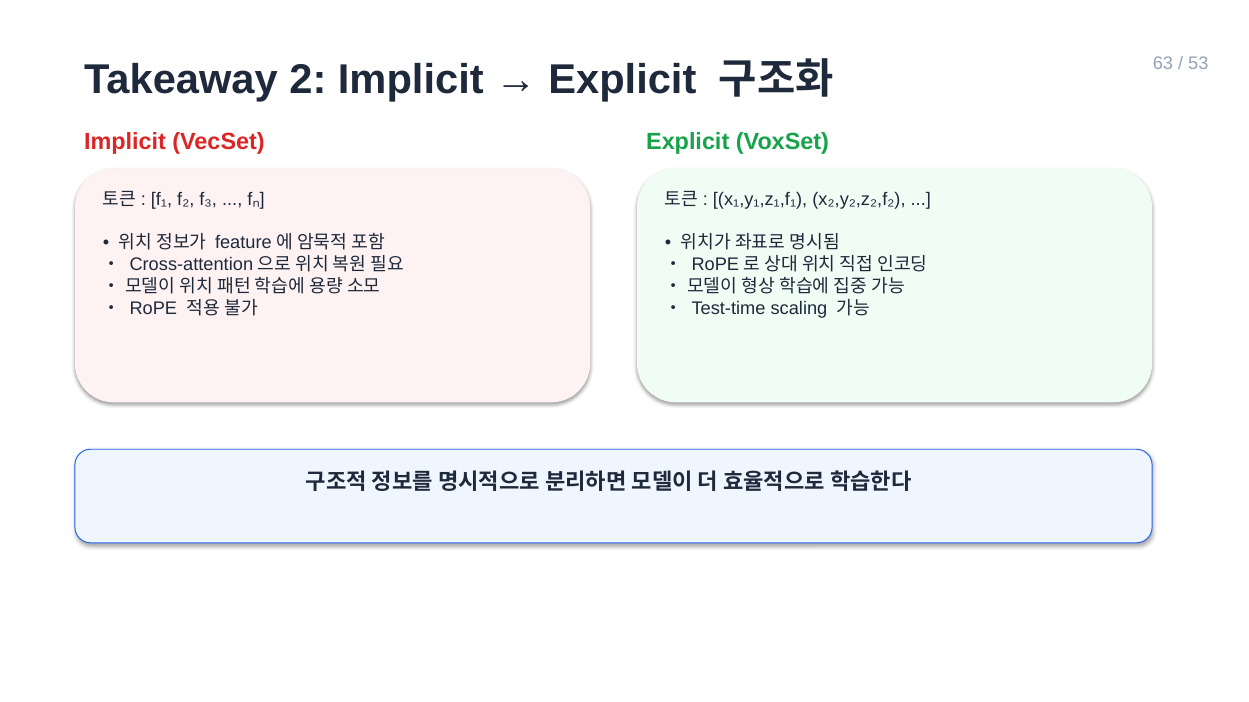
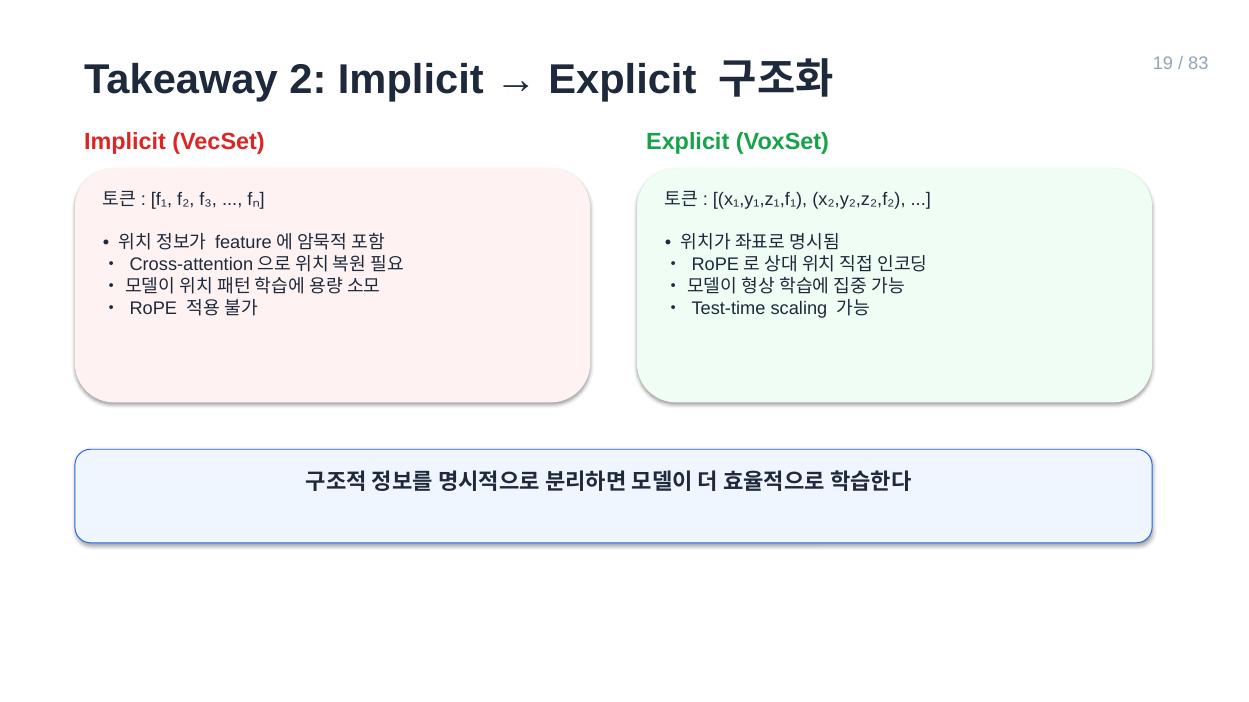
63: 63 -> 19 (1163, 64)
53: 53 -> 83 (1198, 64)
